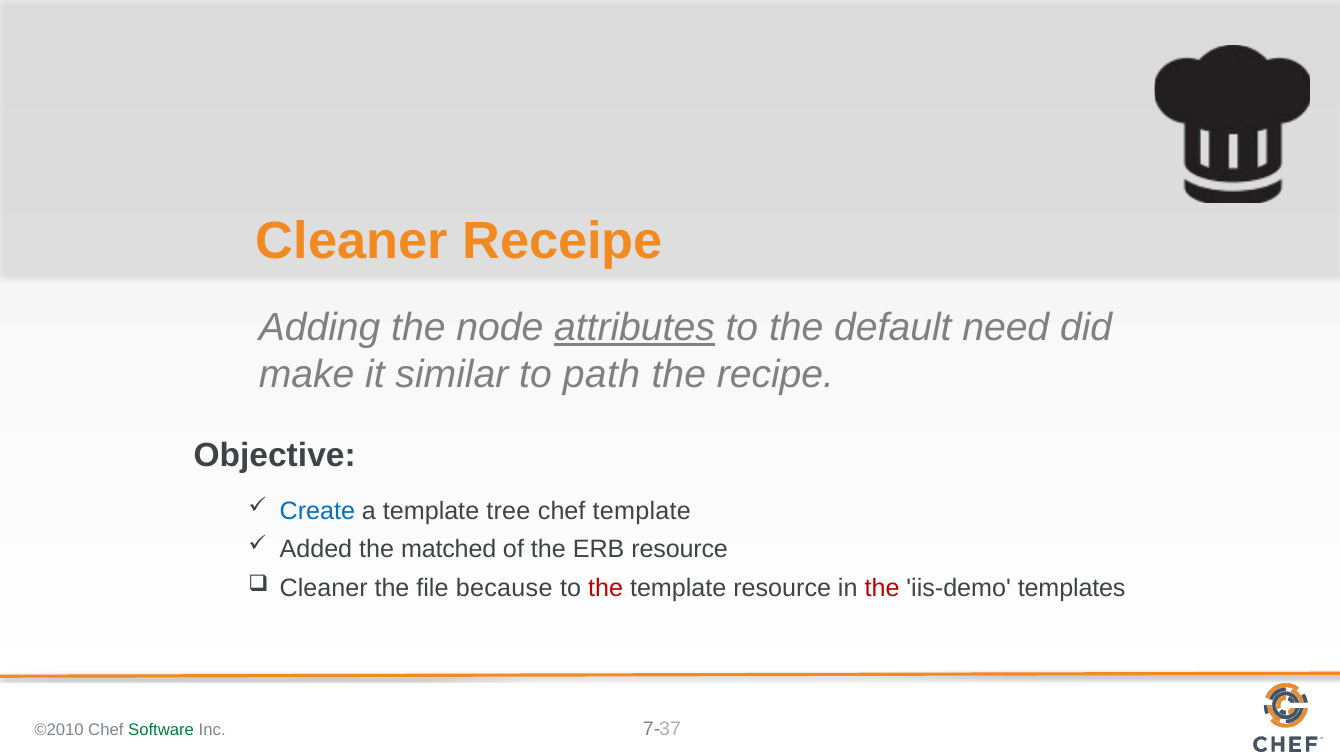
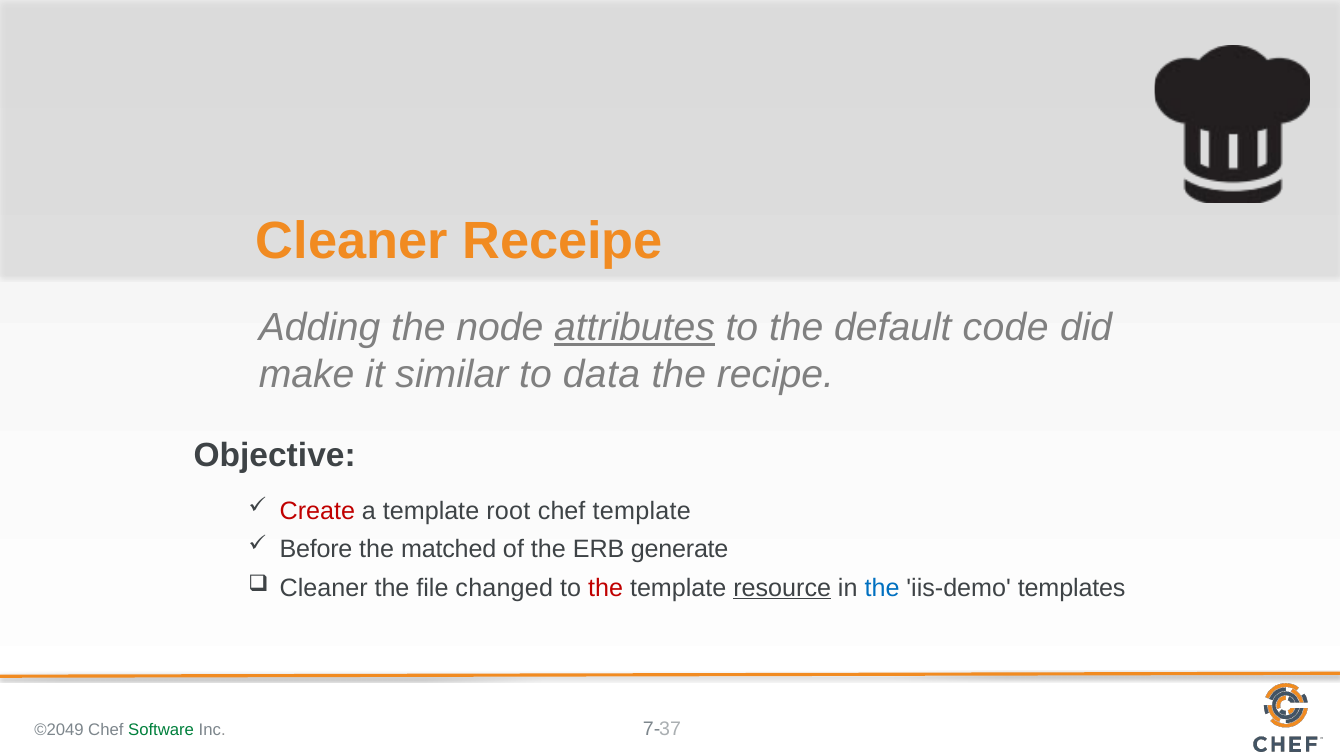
need: need -> code (1006, 328)
path: path -> data (601, 375)
Create colour: blue -> red (317, 511)
tree: tree -> root (508, 511)
Added: Added -> Before (316, 549)
ERB resource: resource -> generate (680, 549)
because: because -> changed (504, 588)
resource underline: none -> present (782, 588)
the colour: red -> blue (882, 588)
©2010: ©2010 -> ©2049 (59, 729)
